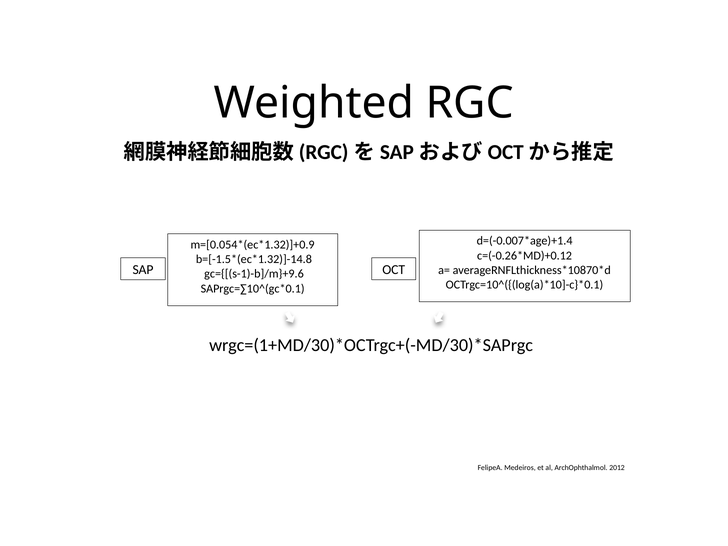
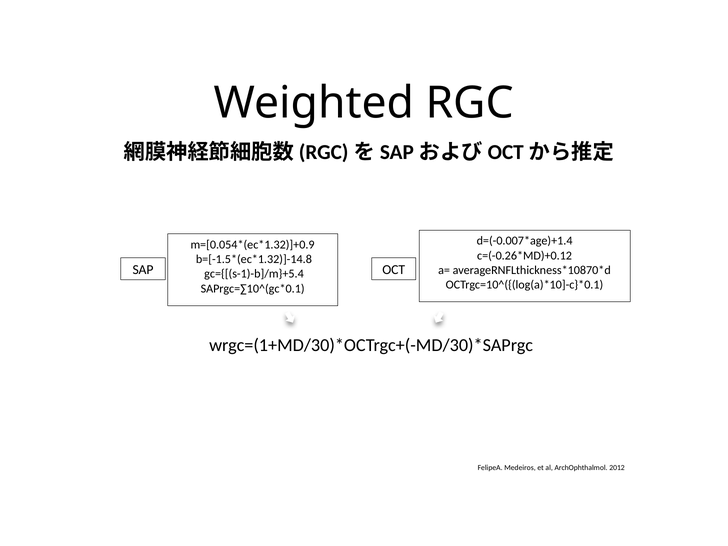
gc={[(s-1)-b]/m}+9.6: gc={[(s-1)-b]/m}+9.6 -> gc={[(s-1)-b]/m}+5.4 (254, 274)
